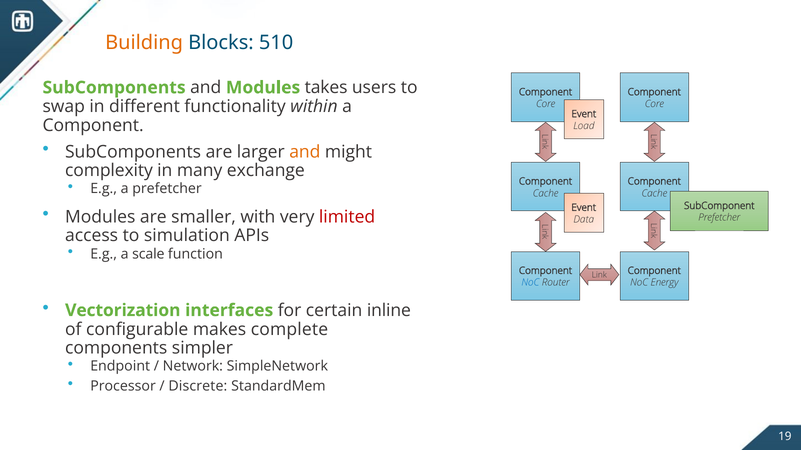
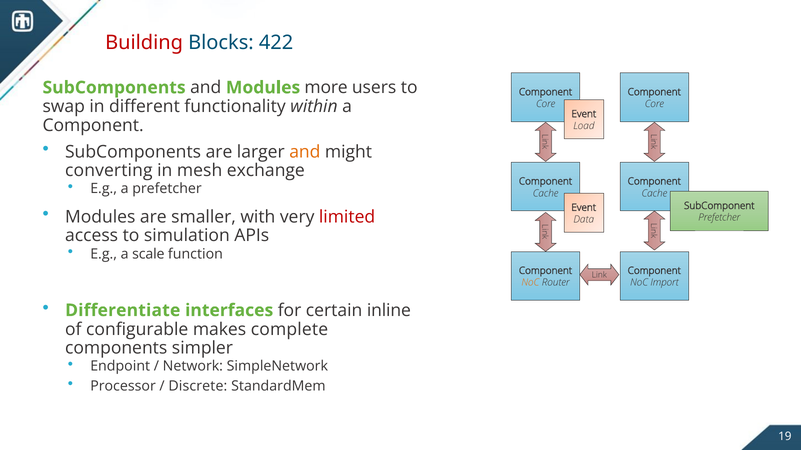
Building colour: orange -> red (144, 42)
510: 510 -> 422 (276, 42)
takes: takes -> more (326, 88)
complexity: complexity -> converting (109, 171)
many: many -> mesh (200, 171)
NoC colour: blue -> orange (530, 283)
Energy: Energy -> Import (665, 283)
Vectorization: Vectorization -> Differentiate (123, 311)
